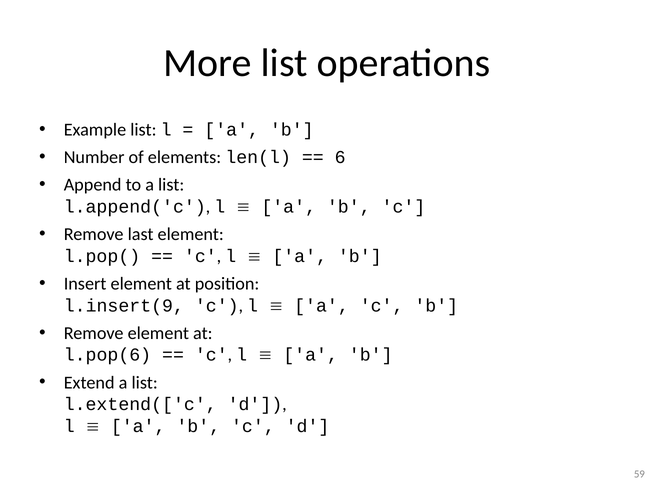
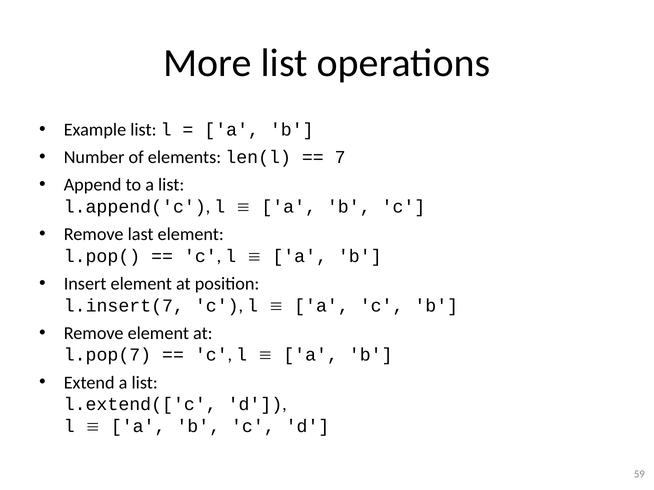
6: 6 -> 7 (340, 158)
l.insert(9: l.insert(9 -> l.insert(7 (124, 306)
l.pop(6: l.pop(6 -> l.pop(7 (107, 355)
